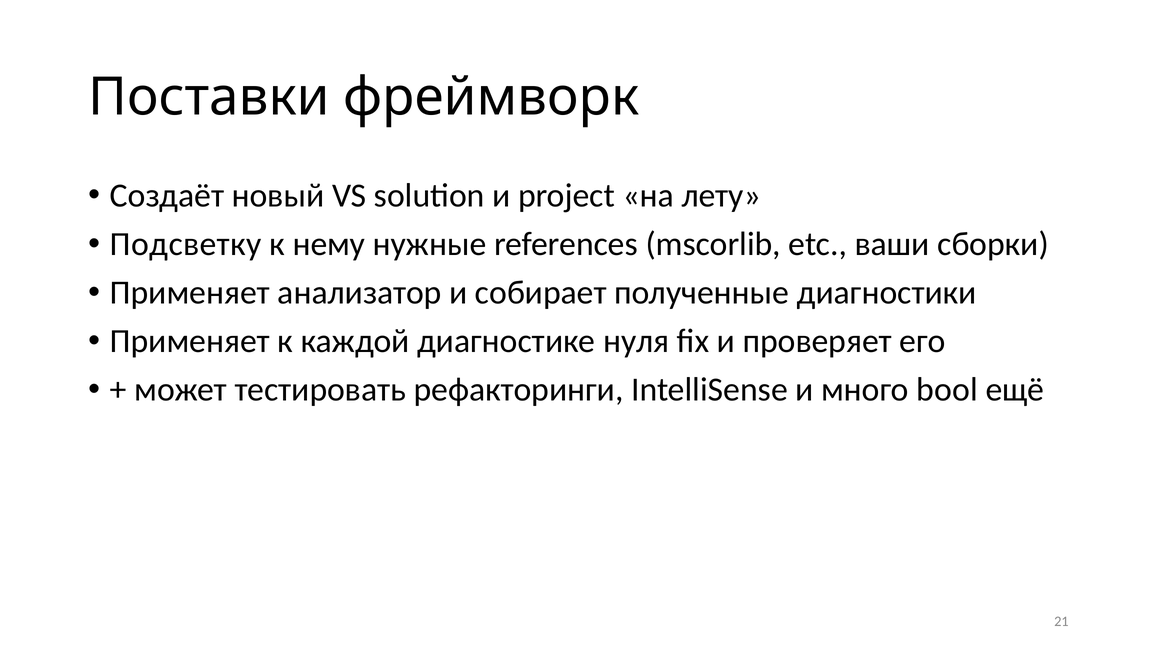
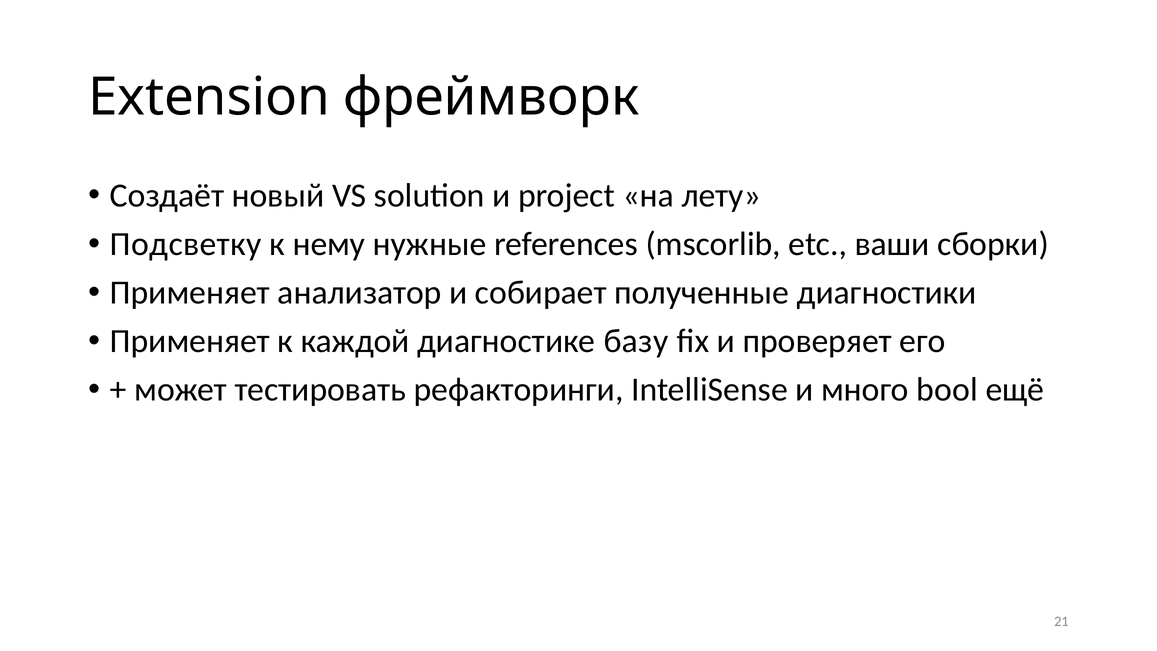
Поставки: Поставки -> Extension (209, 97)
нуля: нуля -> базу (636, 341)
